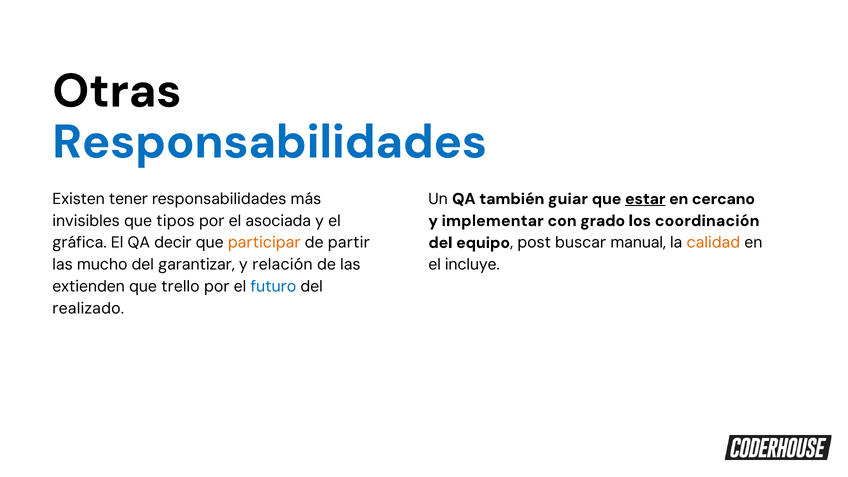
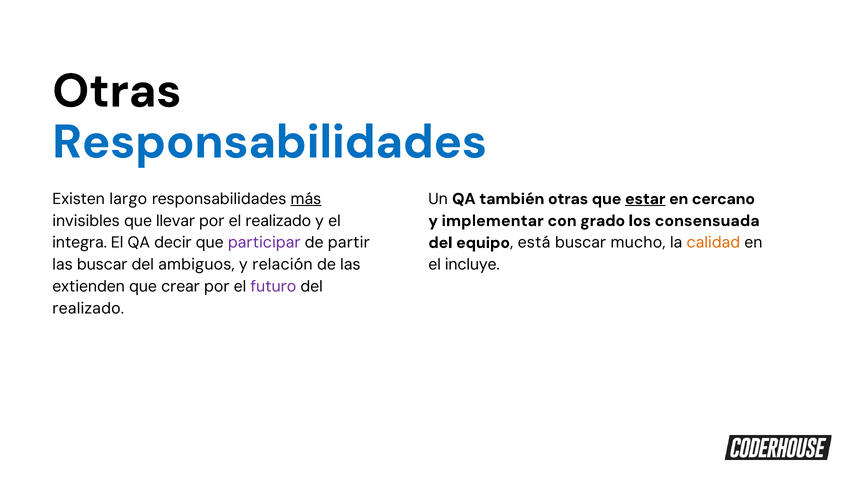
tener: tener -> largo (128, 199)
más underline: none -> present (306, 199)
también guiar: guiar -> otras (568, 199)
coordinación: coordinación -> consensuada (707, 221)
tipos: tipos -> llevar (176, 221)
el asociada: asociada -> realizado (278, 221)
post: post -> está (534, 243)
manual: manual -> mucho (638, 243)
gráfica: gráfica -> integra (80, 243)
participar colour: orange -> purple (264, 243)
las mucho: mucho -> buscar (102, 265)
garantizar: garantizar -> ambiguos (196, 265)
trello: trello -> crear (181, 286)
futuro colour: blue -> purple (273, 286)
